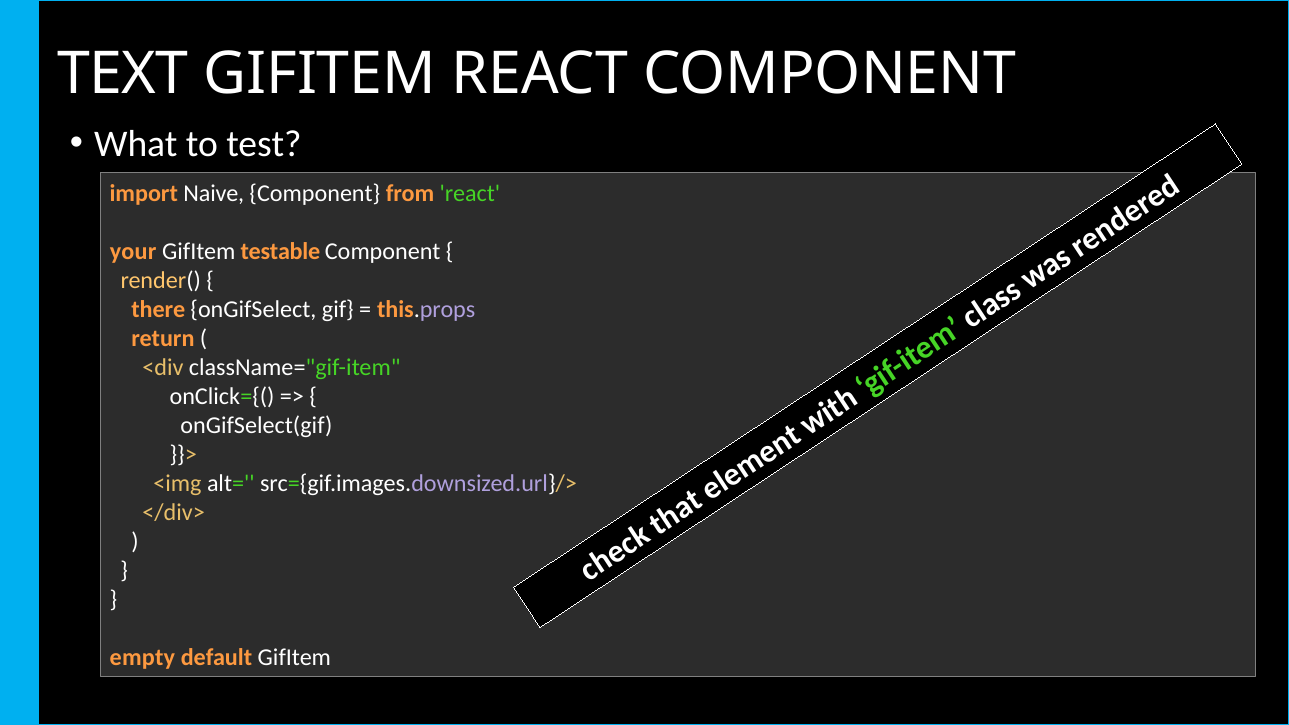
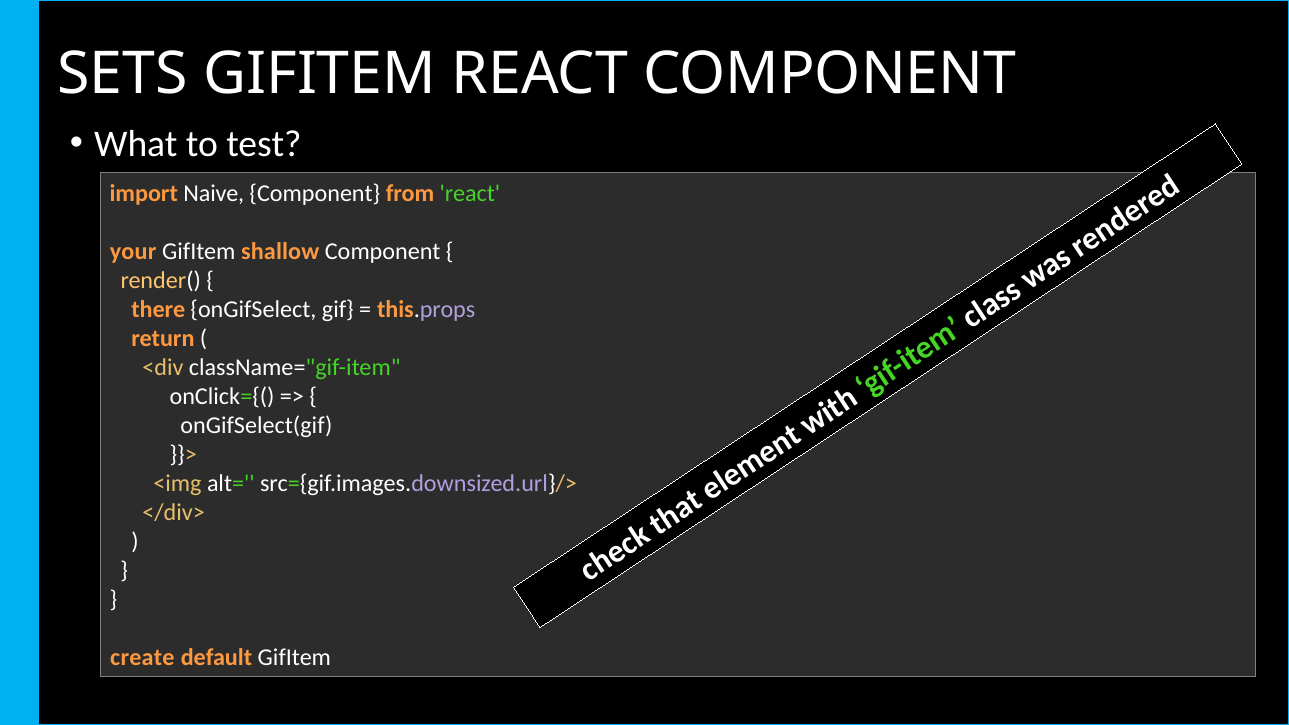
TEXT: TEXT -> SETS (122, 74)
testable: testable -> shallow (280, 252)
empty: empty -> create (142, 658)
